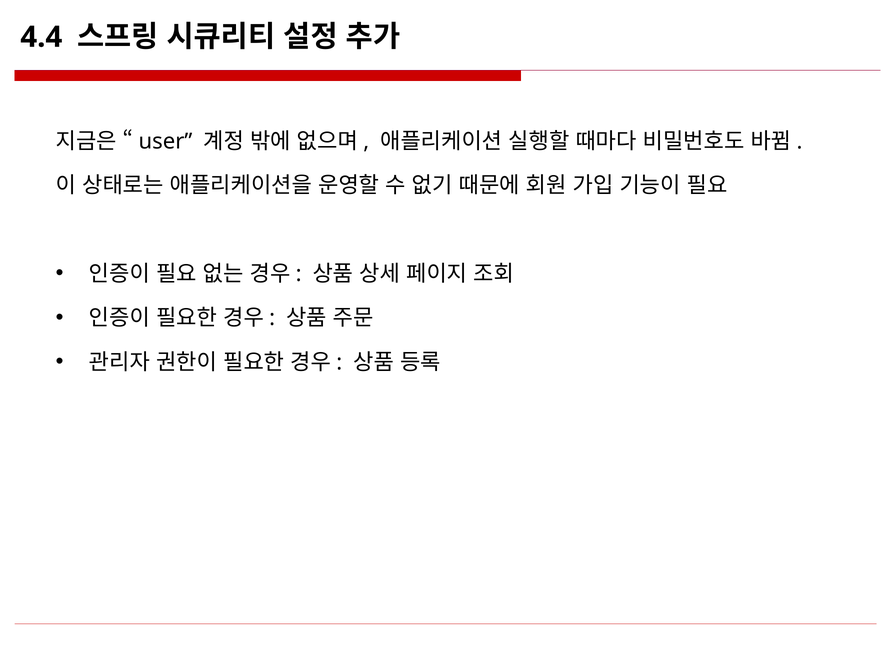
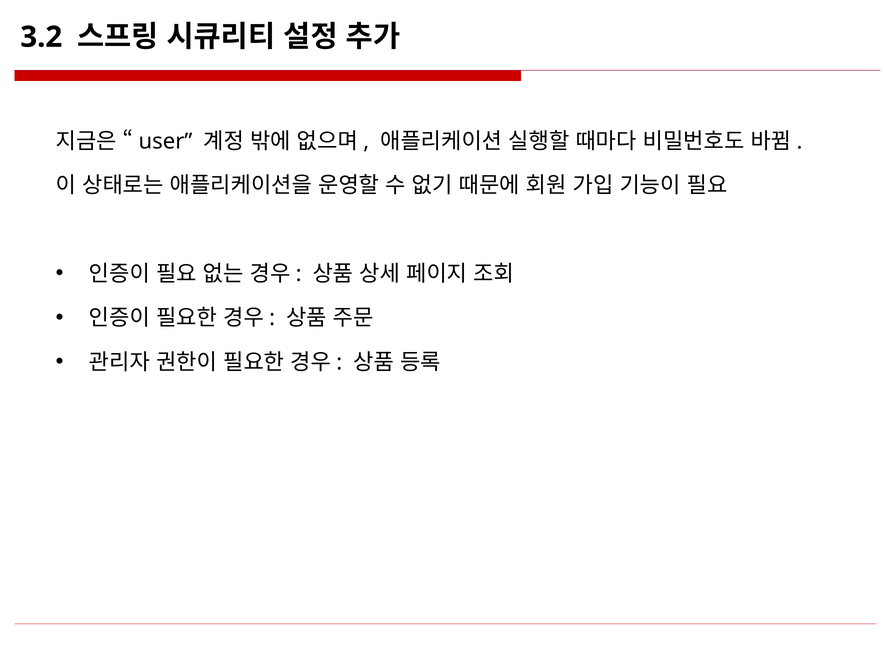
4.4: 4.4 -> 3.2 (41, 37)
